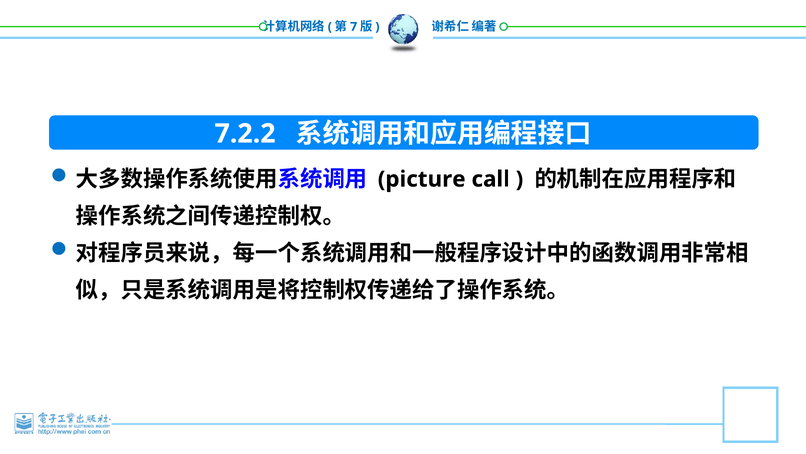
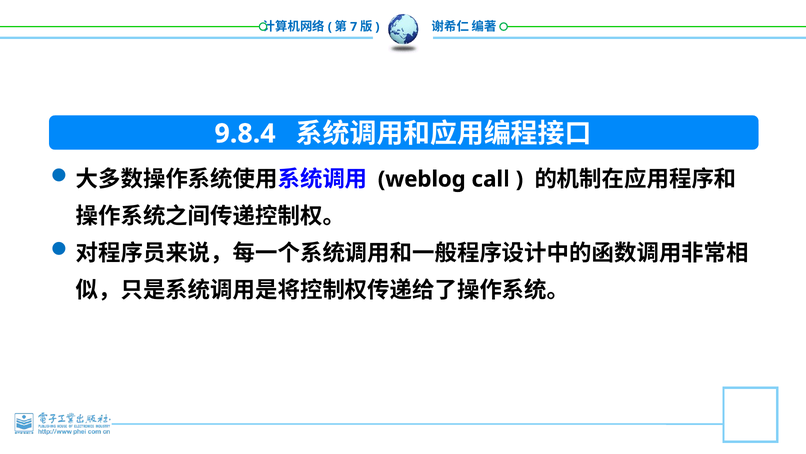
7.2.2: 7.2.2 -> 9.8.4 (245, 133)
picture: picture -> weblog (422, 179)
